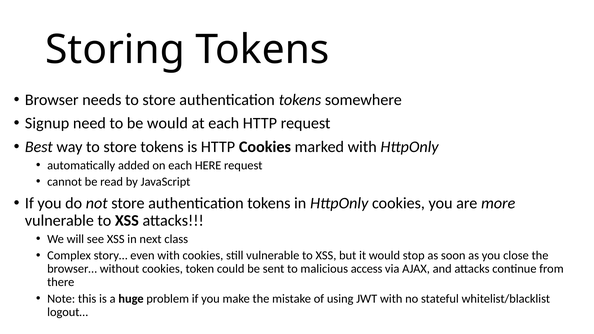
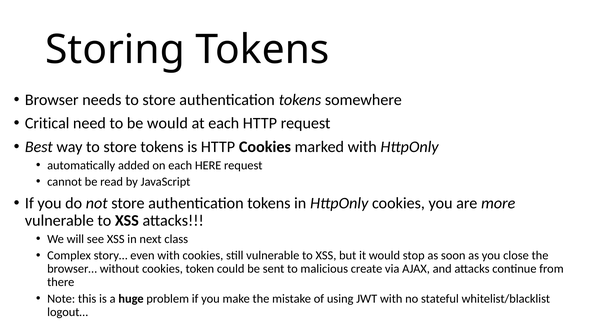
Signup: Signup -> Critical (47, 123)
access: access -> create (367, 269)
